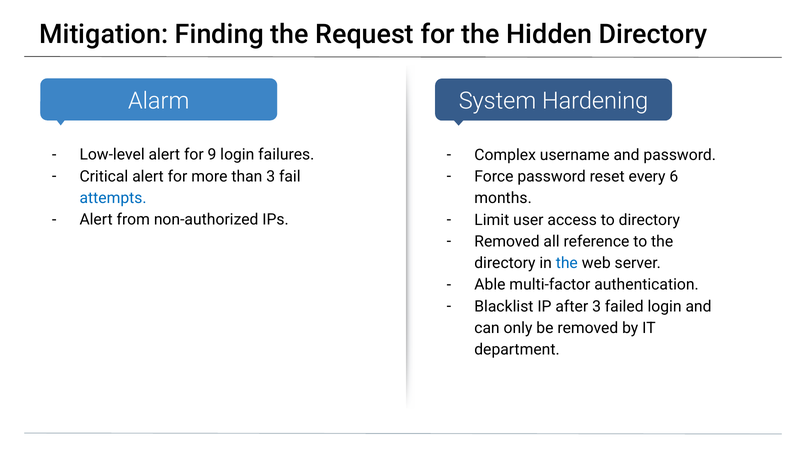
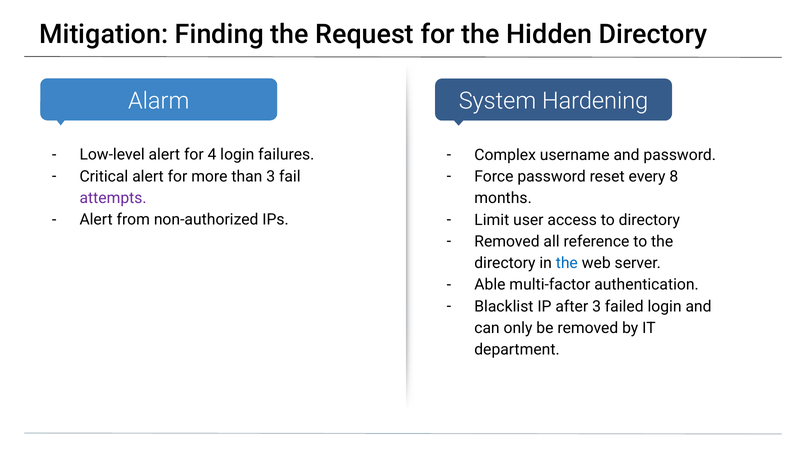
9: 9 -> 4 (212, 155)
6: 6 -> 8 (674, 176)
attempts colour: blue -> purple (113, 198)
